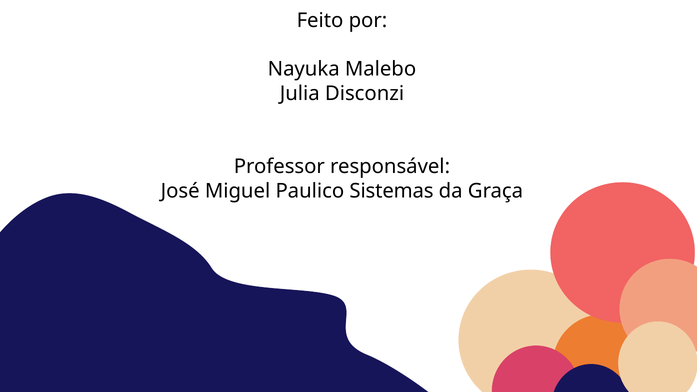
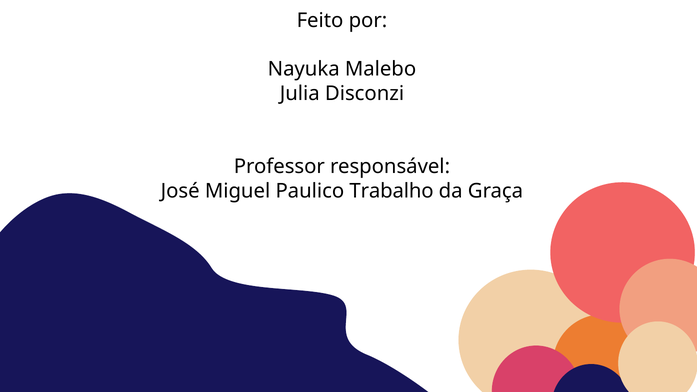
Sistemas: Sistemas -> Trabalho (392, 191)
